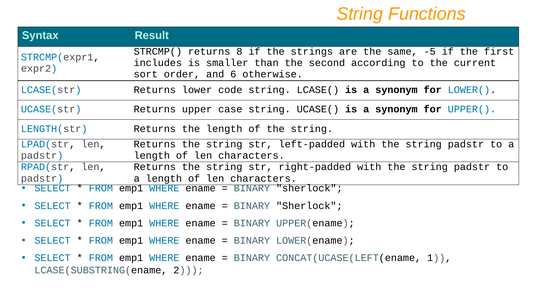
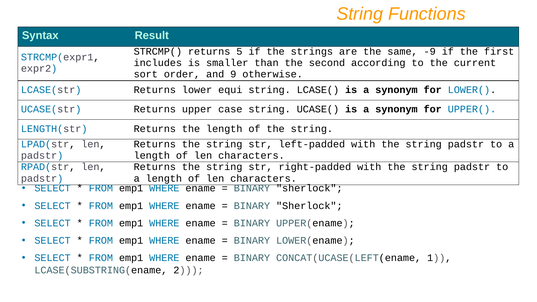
8: 8 -> 5 (239, 51)
-5: -5 -> -9 (430, 51)
6: 6 -> 9 (233, 74)
code: code -> equi (230, 90)
